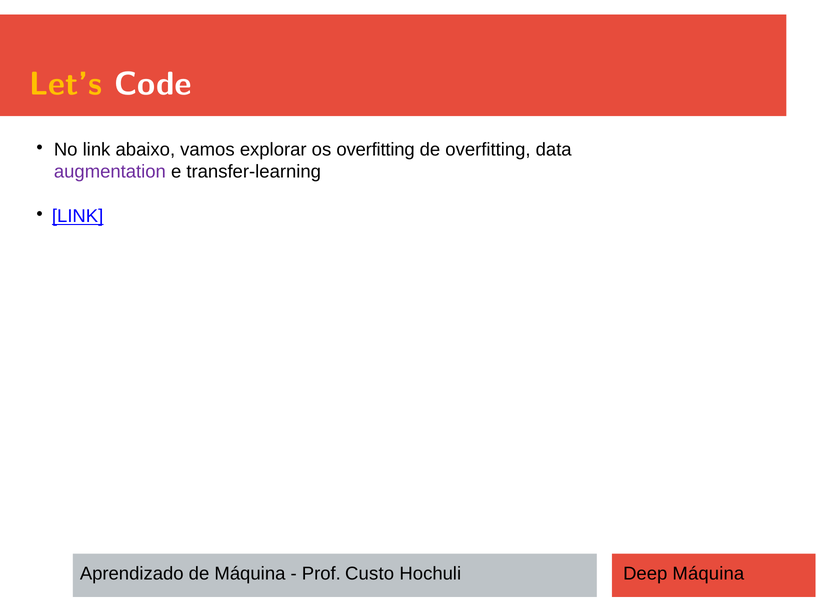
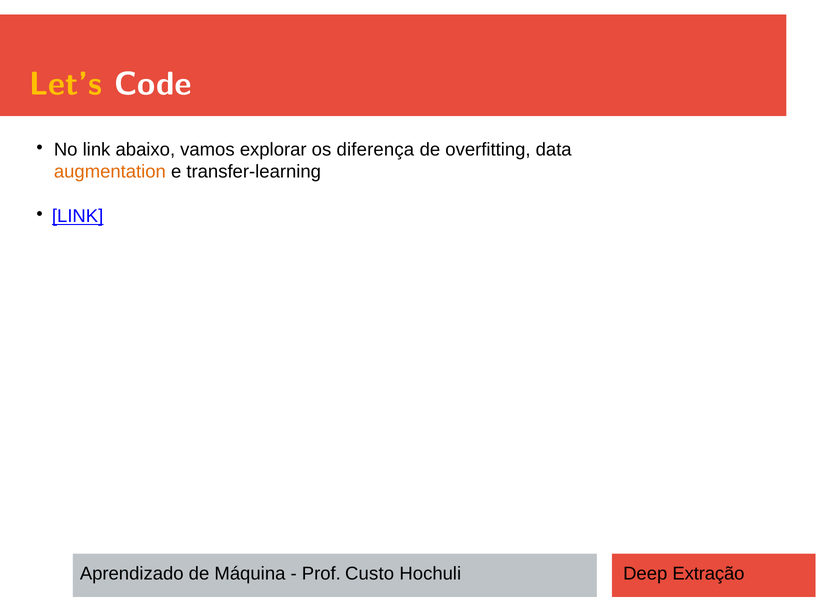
os overfitting: overfitting -> diferença (375, 150)
augmentation colour: purple -> orange (110, 172)
Deep Máquina: Máquina -> Extração (709, 573)
